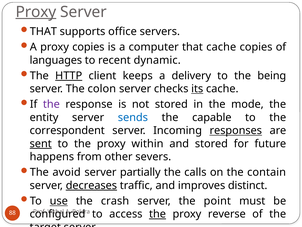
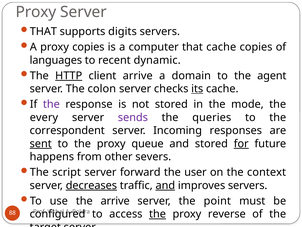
Proxy underline: present -> none (36, 12)
office: office -> digits (122, 31)
client keeps: keeps -> arrive (138, 76)
delivery: delivery -> domain (191, 76)
being: being -> agent (272, 76)
entity: entity -> every (44, 117)
sends colour: blue -> purple (133, 117)
capable: capable -> queries (212, 117)
responses underline: present -> none (236, 130)
within: within -> queue (148, 143)
for underline: none -> present (241, 143)
avoid: avoid -> script (67, 172)
partially: partially -> forward (140, 172)
calls: calls -> user (195, 172)
contain: contain -> context (267, 172)
and underline: none -> present (165, 185)
improves distinct: distinct -> servers (248, 185)
use underline: present -> none (59, 201)
the crash: crash -> arrive (115, 201)
